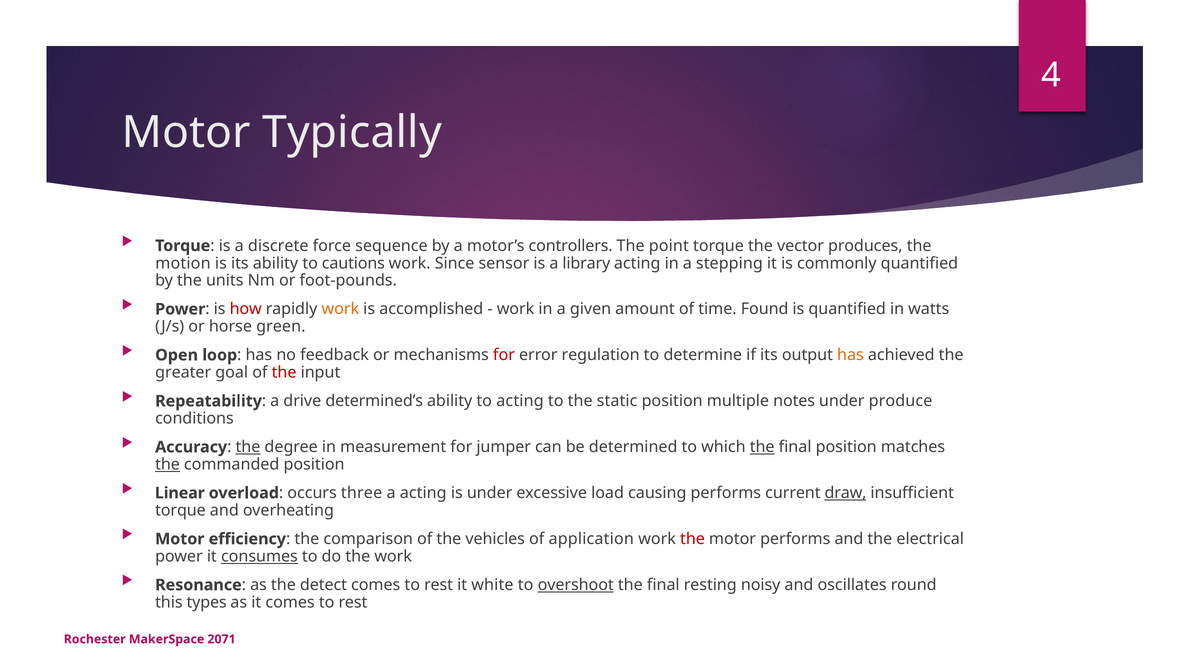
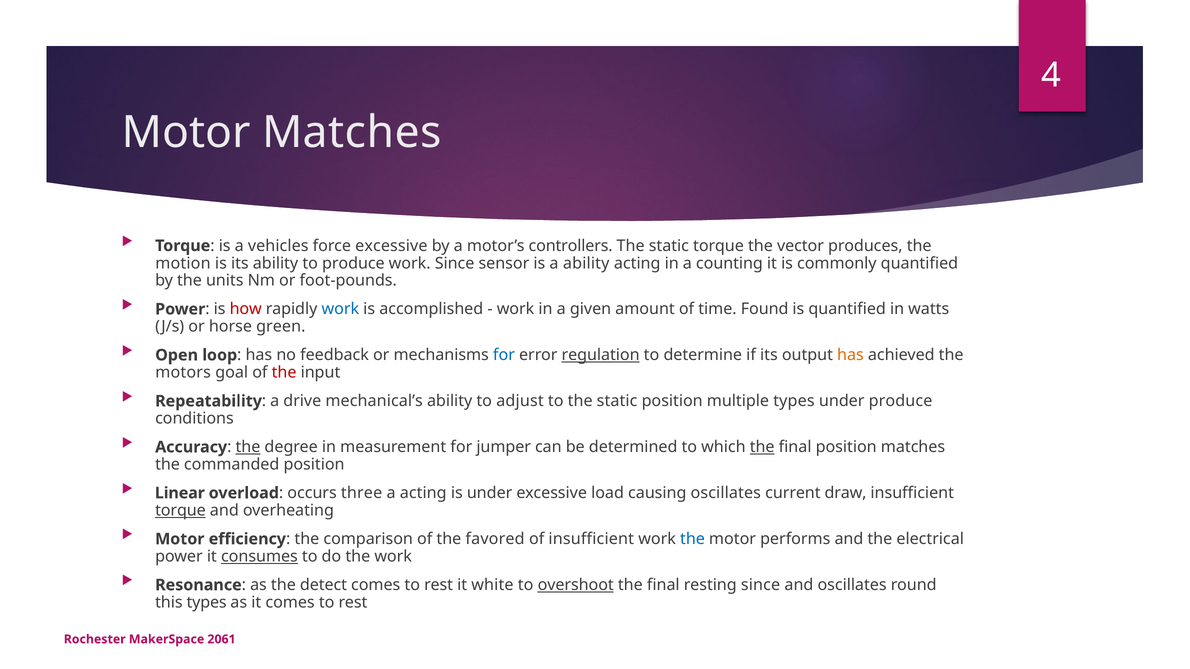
Motor Typically: Typically -> Matches (352, 133)
discrete: discrete -> vehicles (278, 246)
force sequence: sequence -> excessive (391, 246)
point: point -> static (669, 246)
to cautions: cautions -> produce (353, 263)
a library: library -> ability (586, 263)
stepping: stepping -> counting (729, 263)
work colour: orange -> blue (340, 309)
for colour: red -> blue (504, 355)
regulation underline: none -> present (601, 355)
greater: greater -> motors (183, 373)
determined’s: determined’s -> mechanical’s (374, 401)
to acting: acting -> adjust (520, 401)
multiple notes: notes -> types (794, 401)
the underline: present -> none (168, 465)
causing performs: performs -> oscillates (726, 493)
draw underline: present -> none (846, 493)
torque underline: none -> present (180, 511)
vehicles: vehicles -> favored (495, 539)
of application: application -> insufficient (591, 539)
the colour: red -> blue (693, 539)
resting noisy: noisy -> since (761, 585)
2071: 2071 -> 2061 (222, 640)
